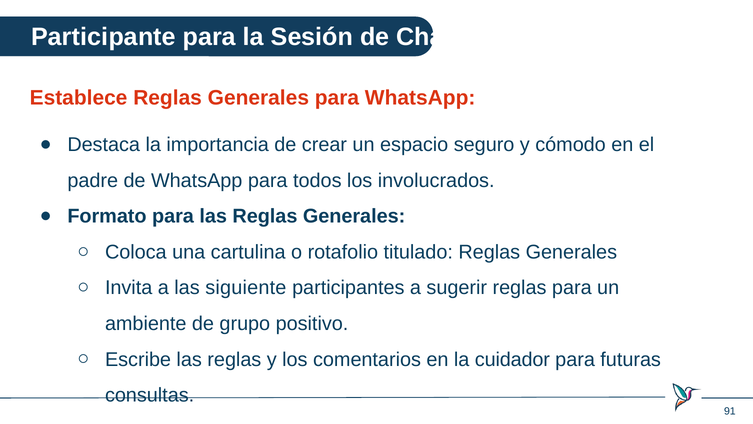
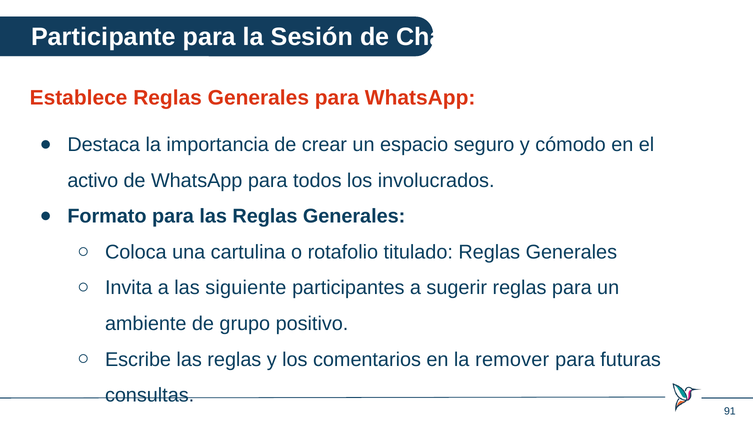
padre: padre -> activo (93, 180)
cuidador: cuidador -> remover (512, 359)
